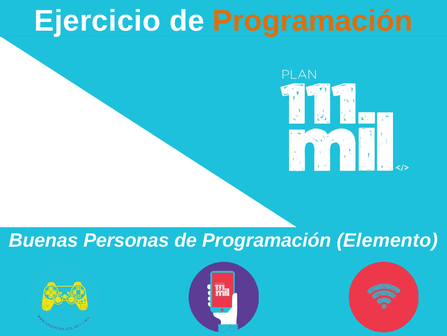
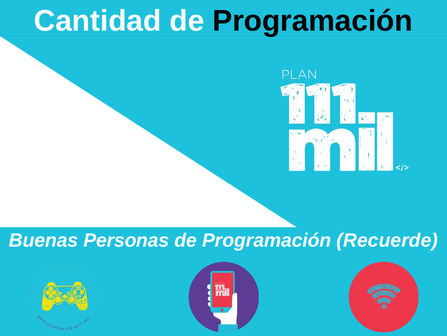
Ejercicio: Ejercicio -> Cantidad (98, 21)
Programación colour: orange -> black (313, 21)
Elemento: Elemento -> Recuerde (387, 240)
